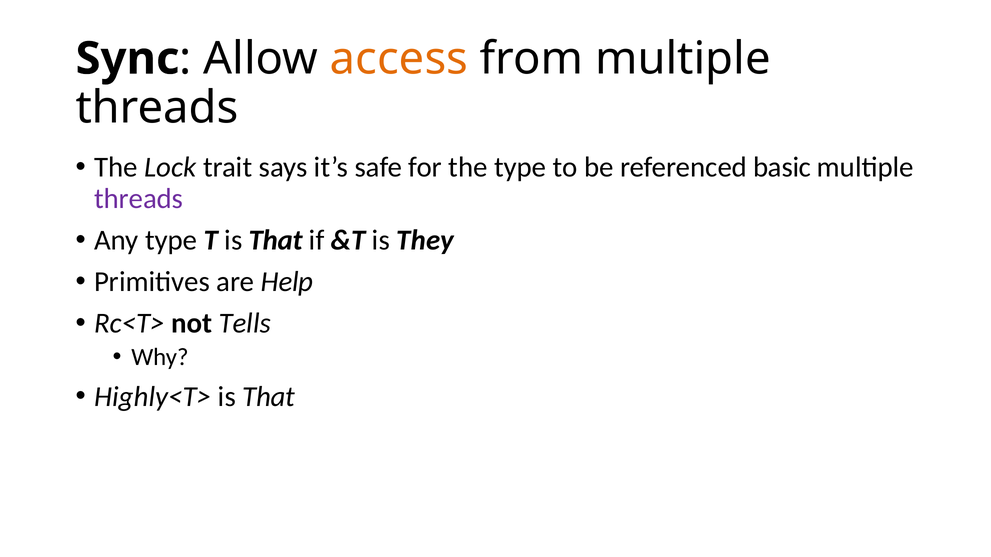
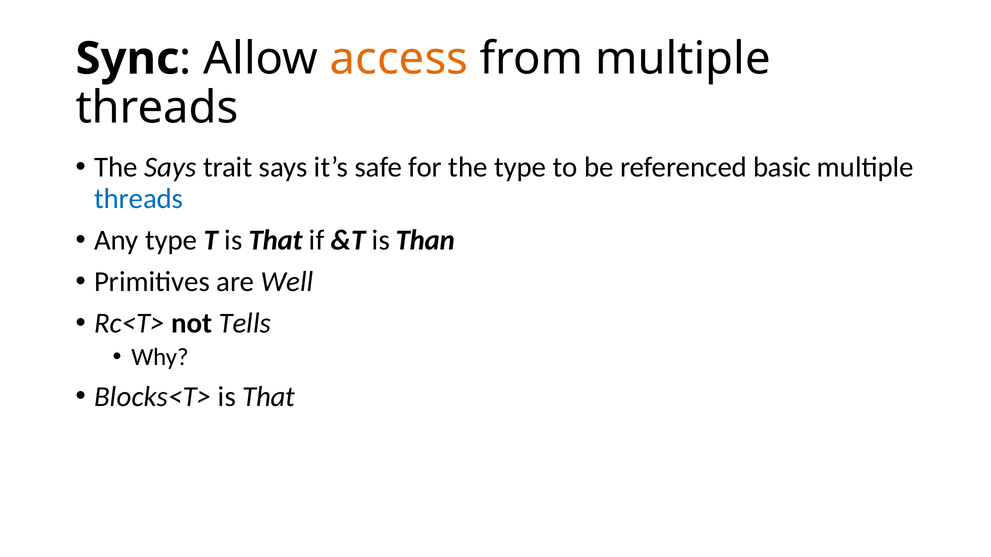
The Lock: Lock -> Says (170, 168)
threads colour: purple -> blue (139, 199)
They: They -> Than (425, 240)
Help: Help -> Well (287, 282)
Highly<T>: Highly<T> -> Blocks<T> (153, 397)
